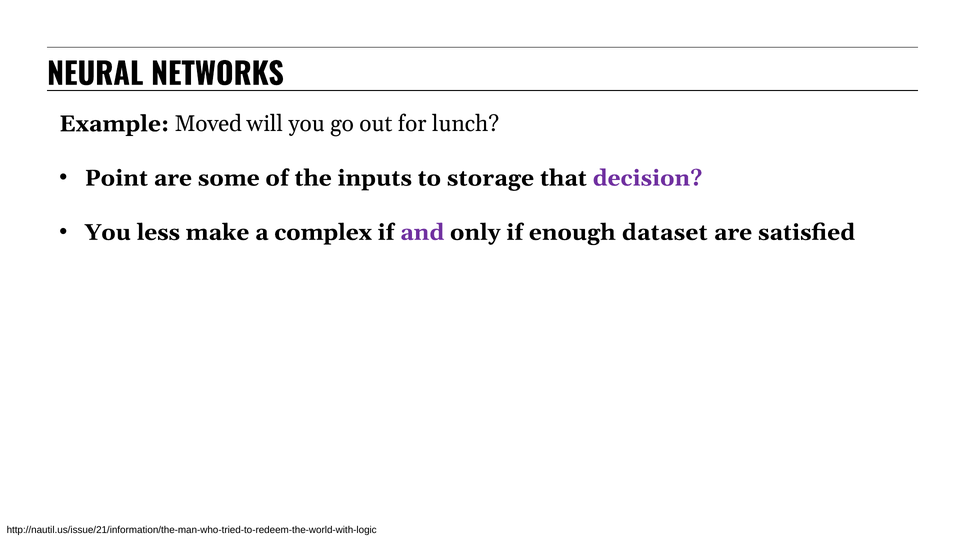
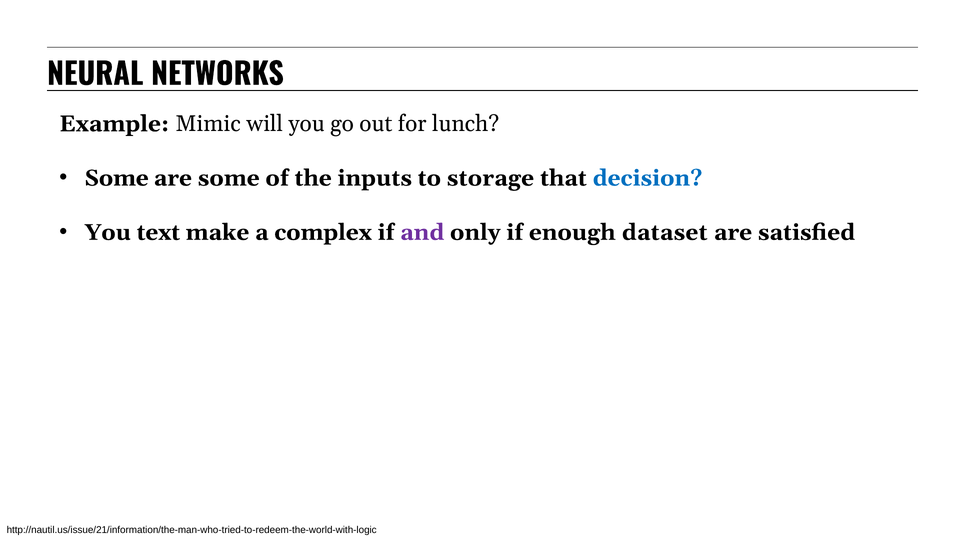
Moved: Moved -> Mimic (208, 124)
Point: Point -> Some (117, 178)
decision colour: purple -> blue (648, 178)
less: less -> text (158, 232)
